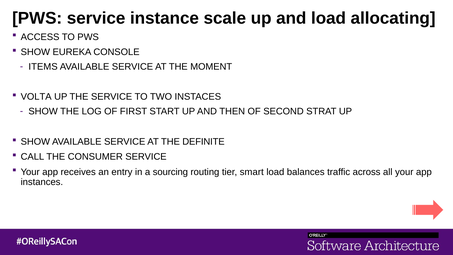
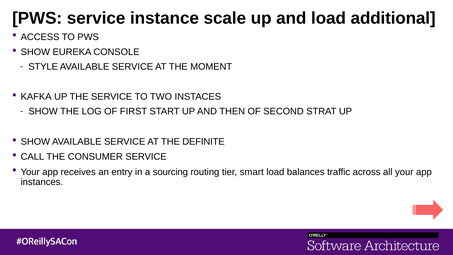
allocating: allocating -> additional (393, 18)
ITEMS: ITEMS -> STYLE (43, 67)
VOLTA: VOLTA -> KAFKA (36, 97)
